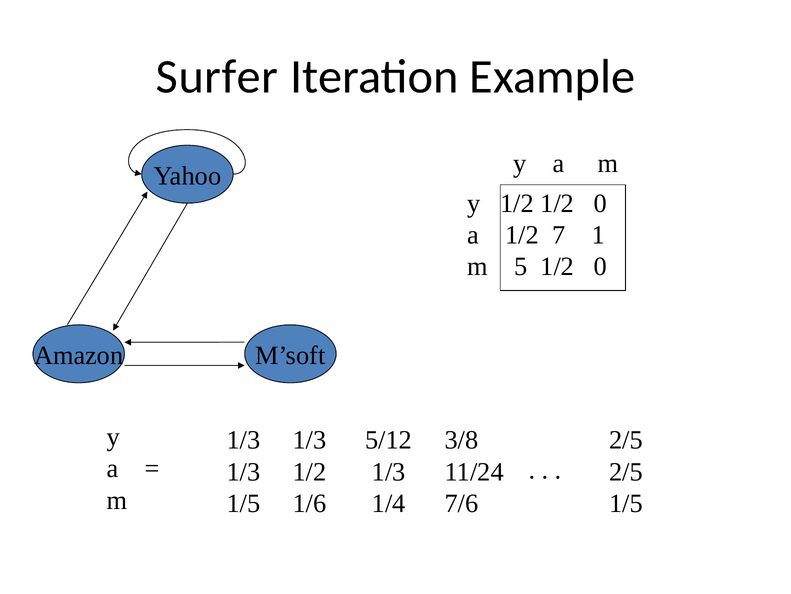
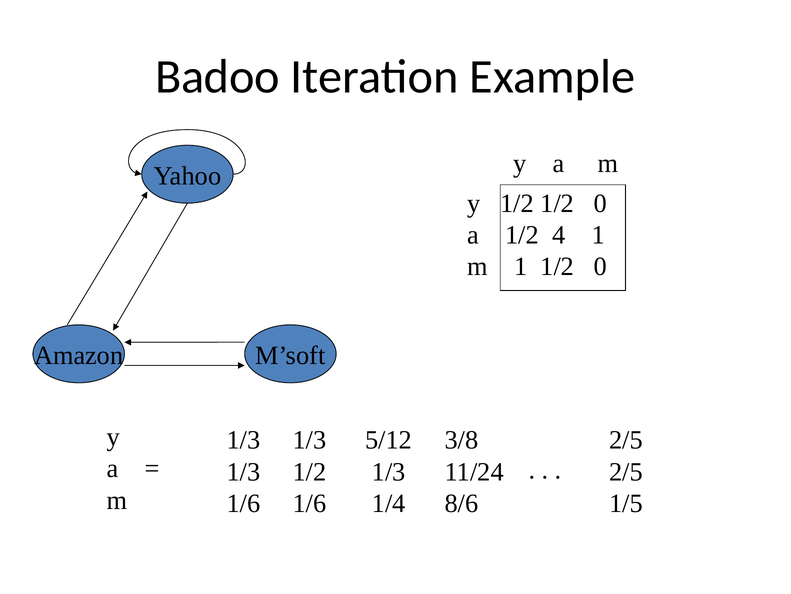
Surfer: Surfer -> Badoo (217, 77)
7: 7 -> 4 (559, 235)
m 5: 5 -> 1 (521, 266)
1/5: 1/5 -> 1/6 (244, 503)
7/6: 7/6 -> 8/6 (462, 503)
